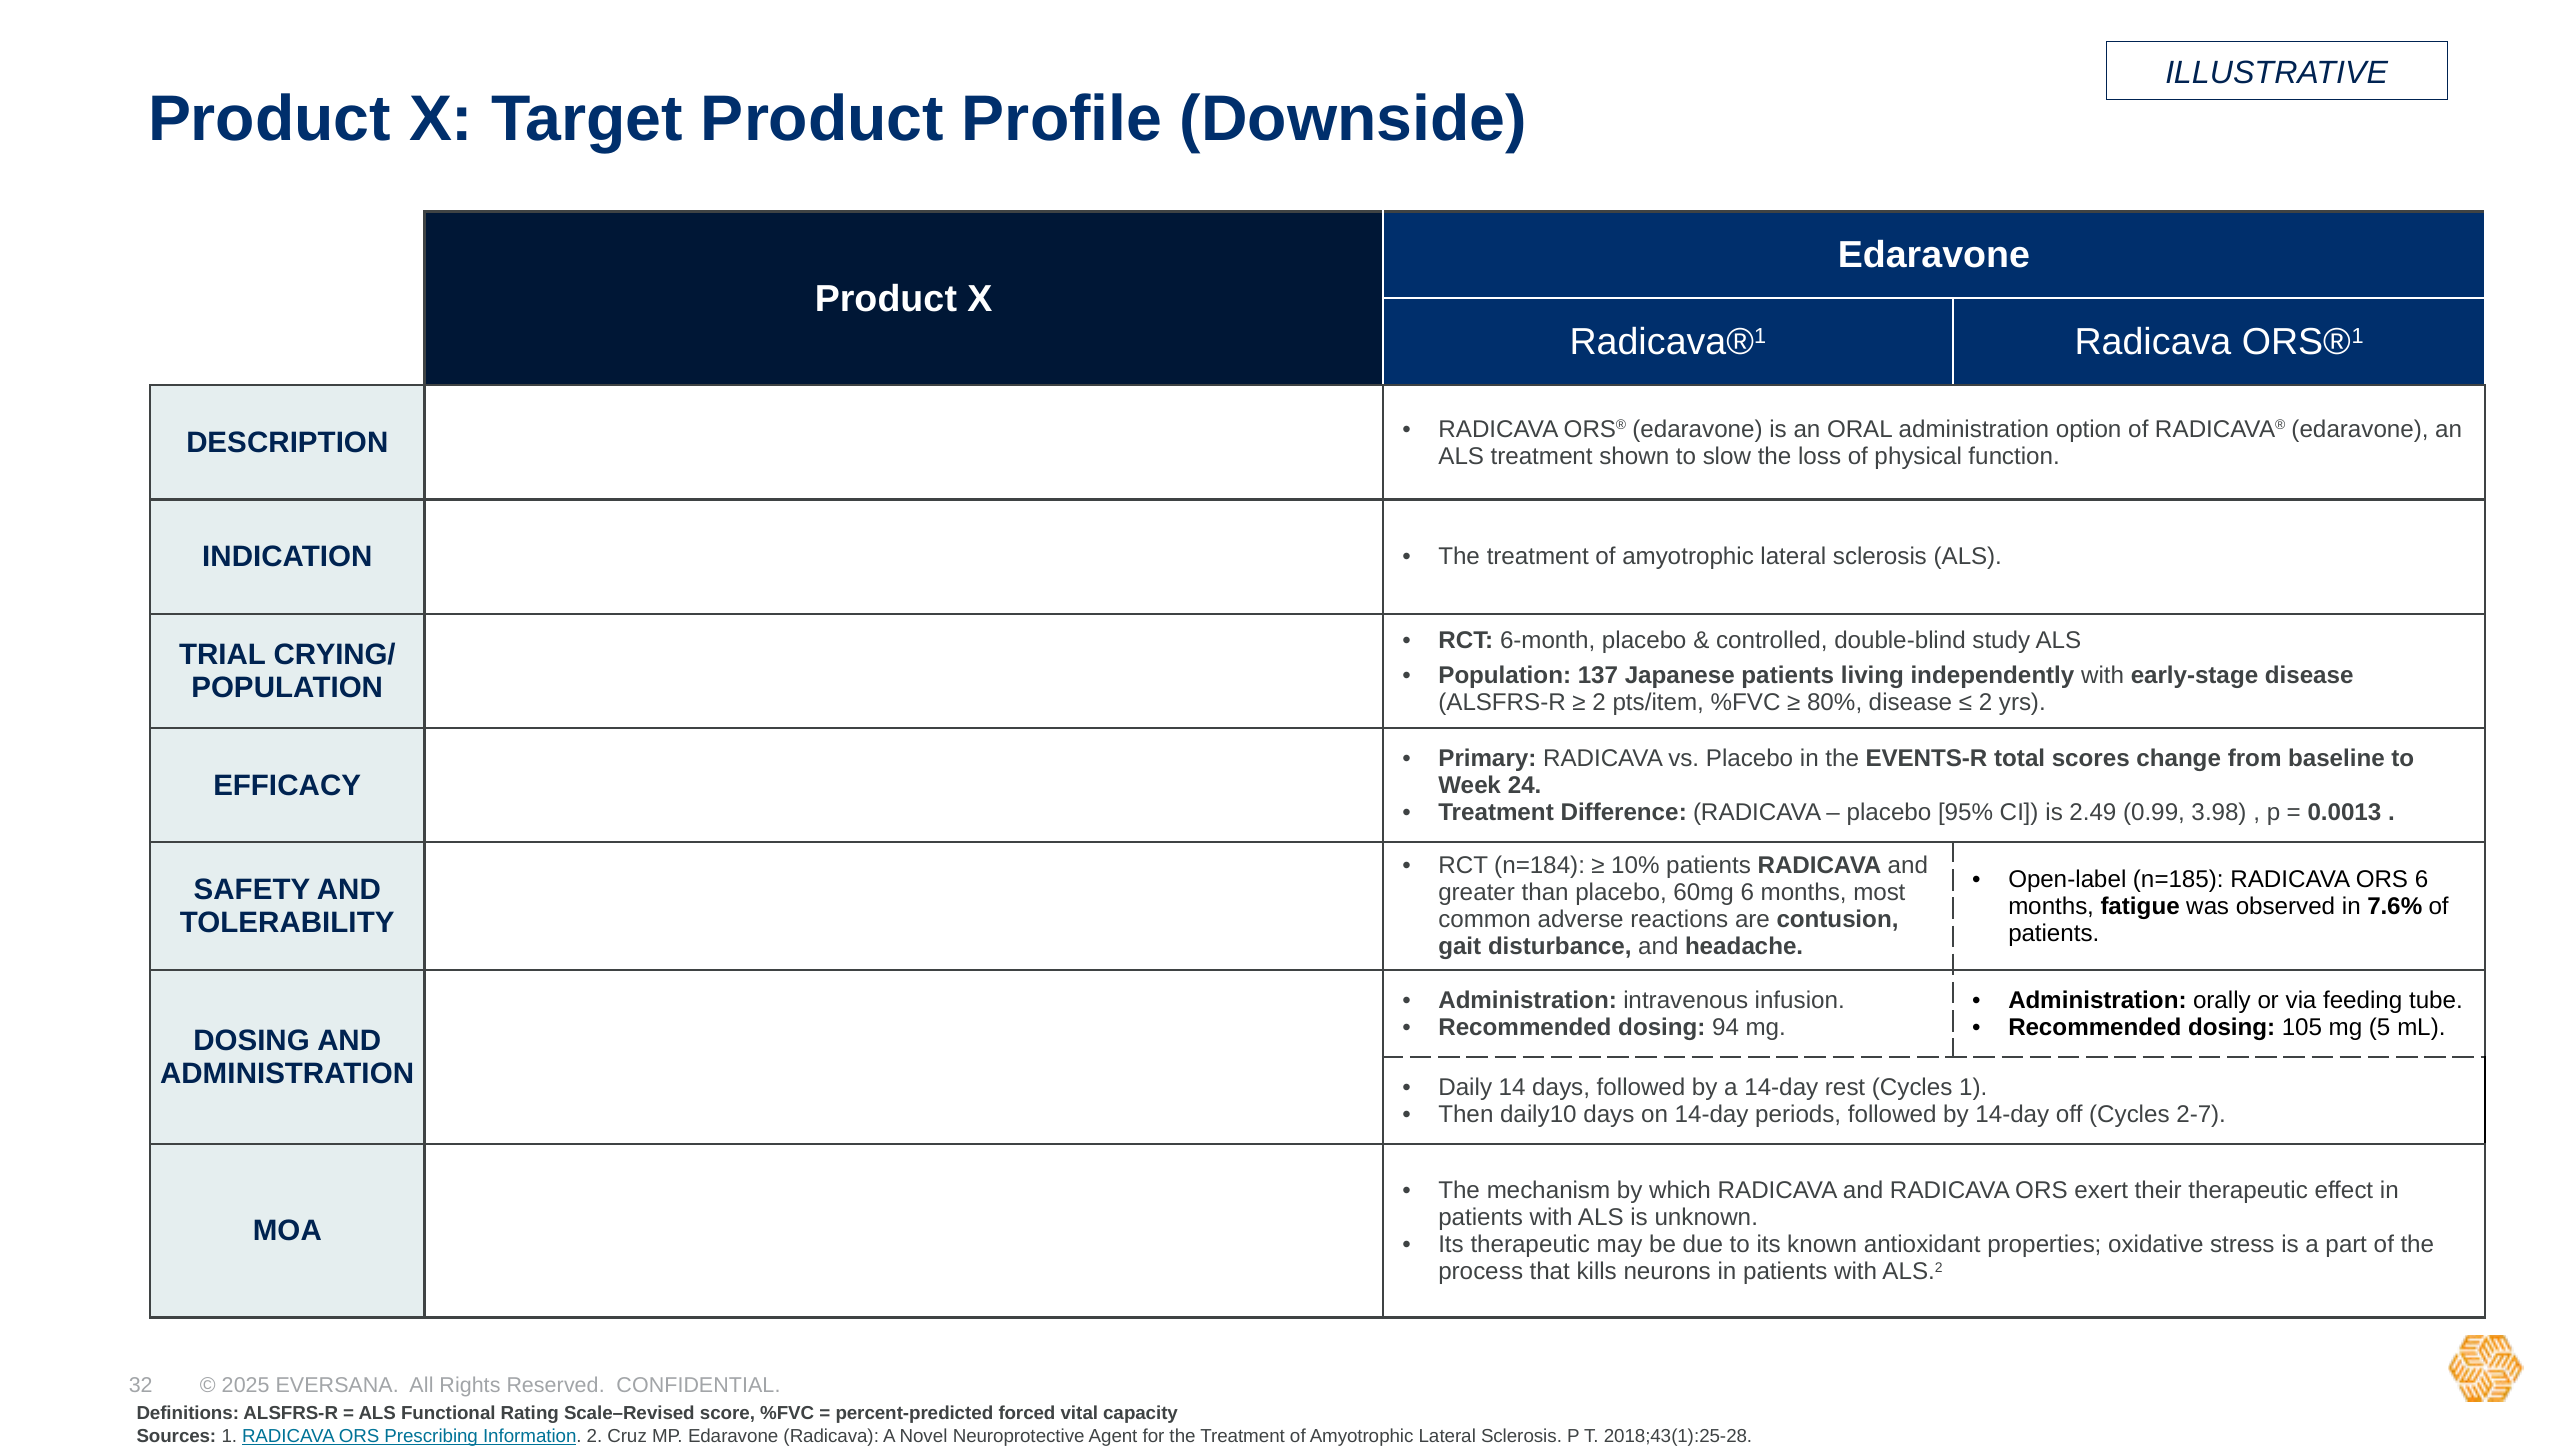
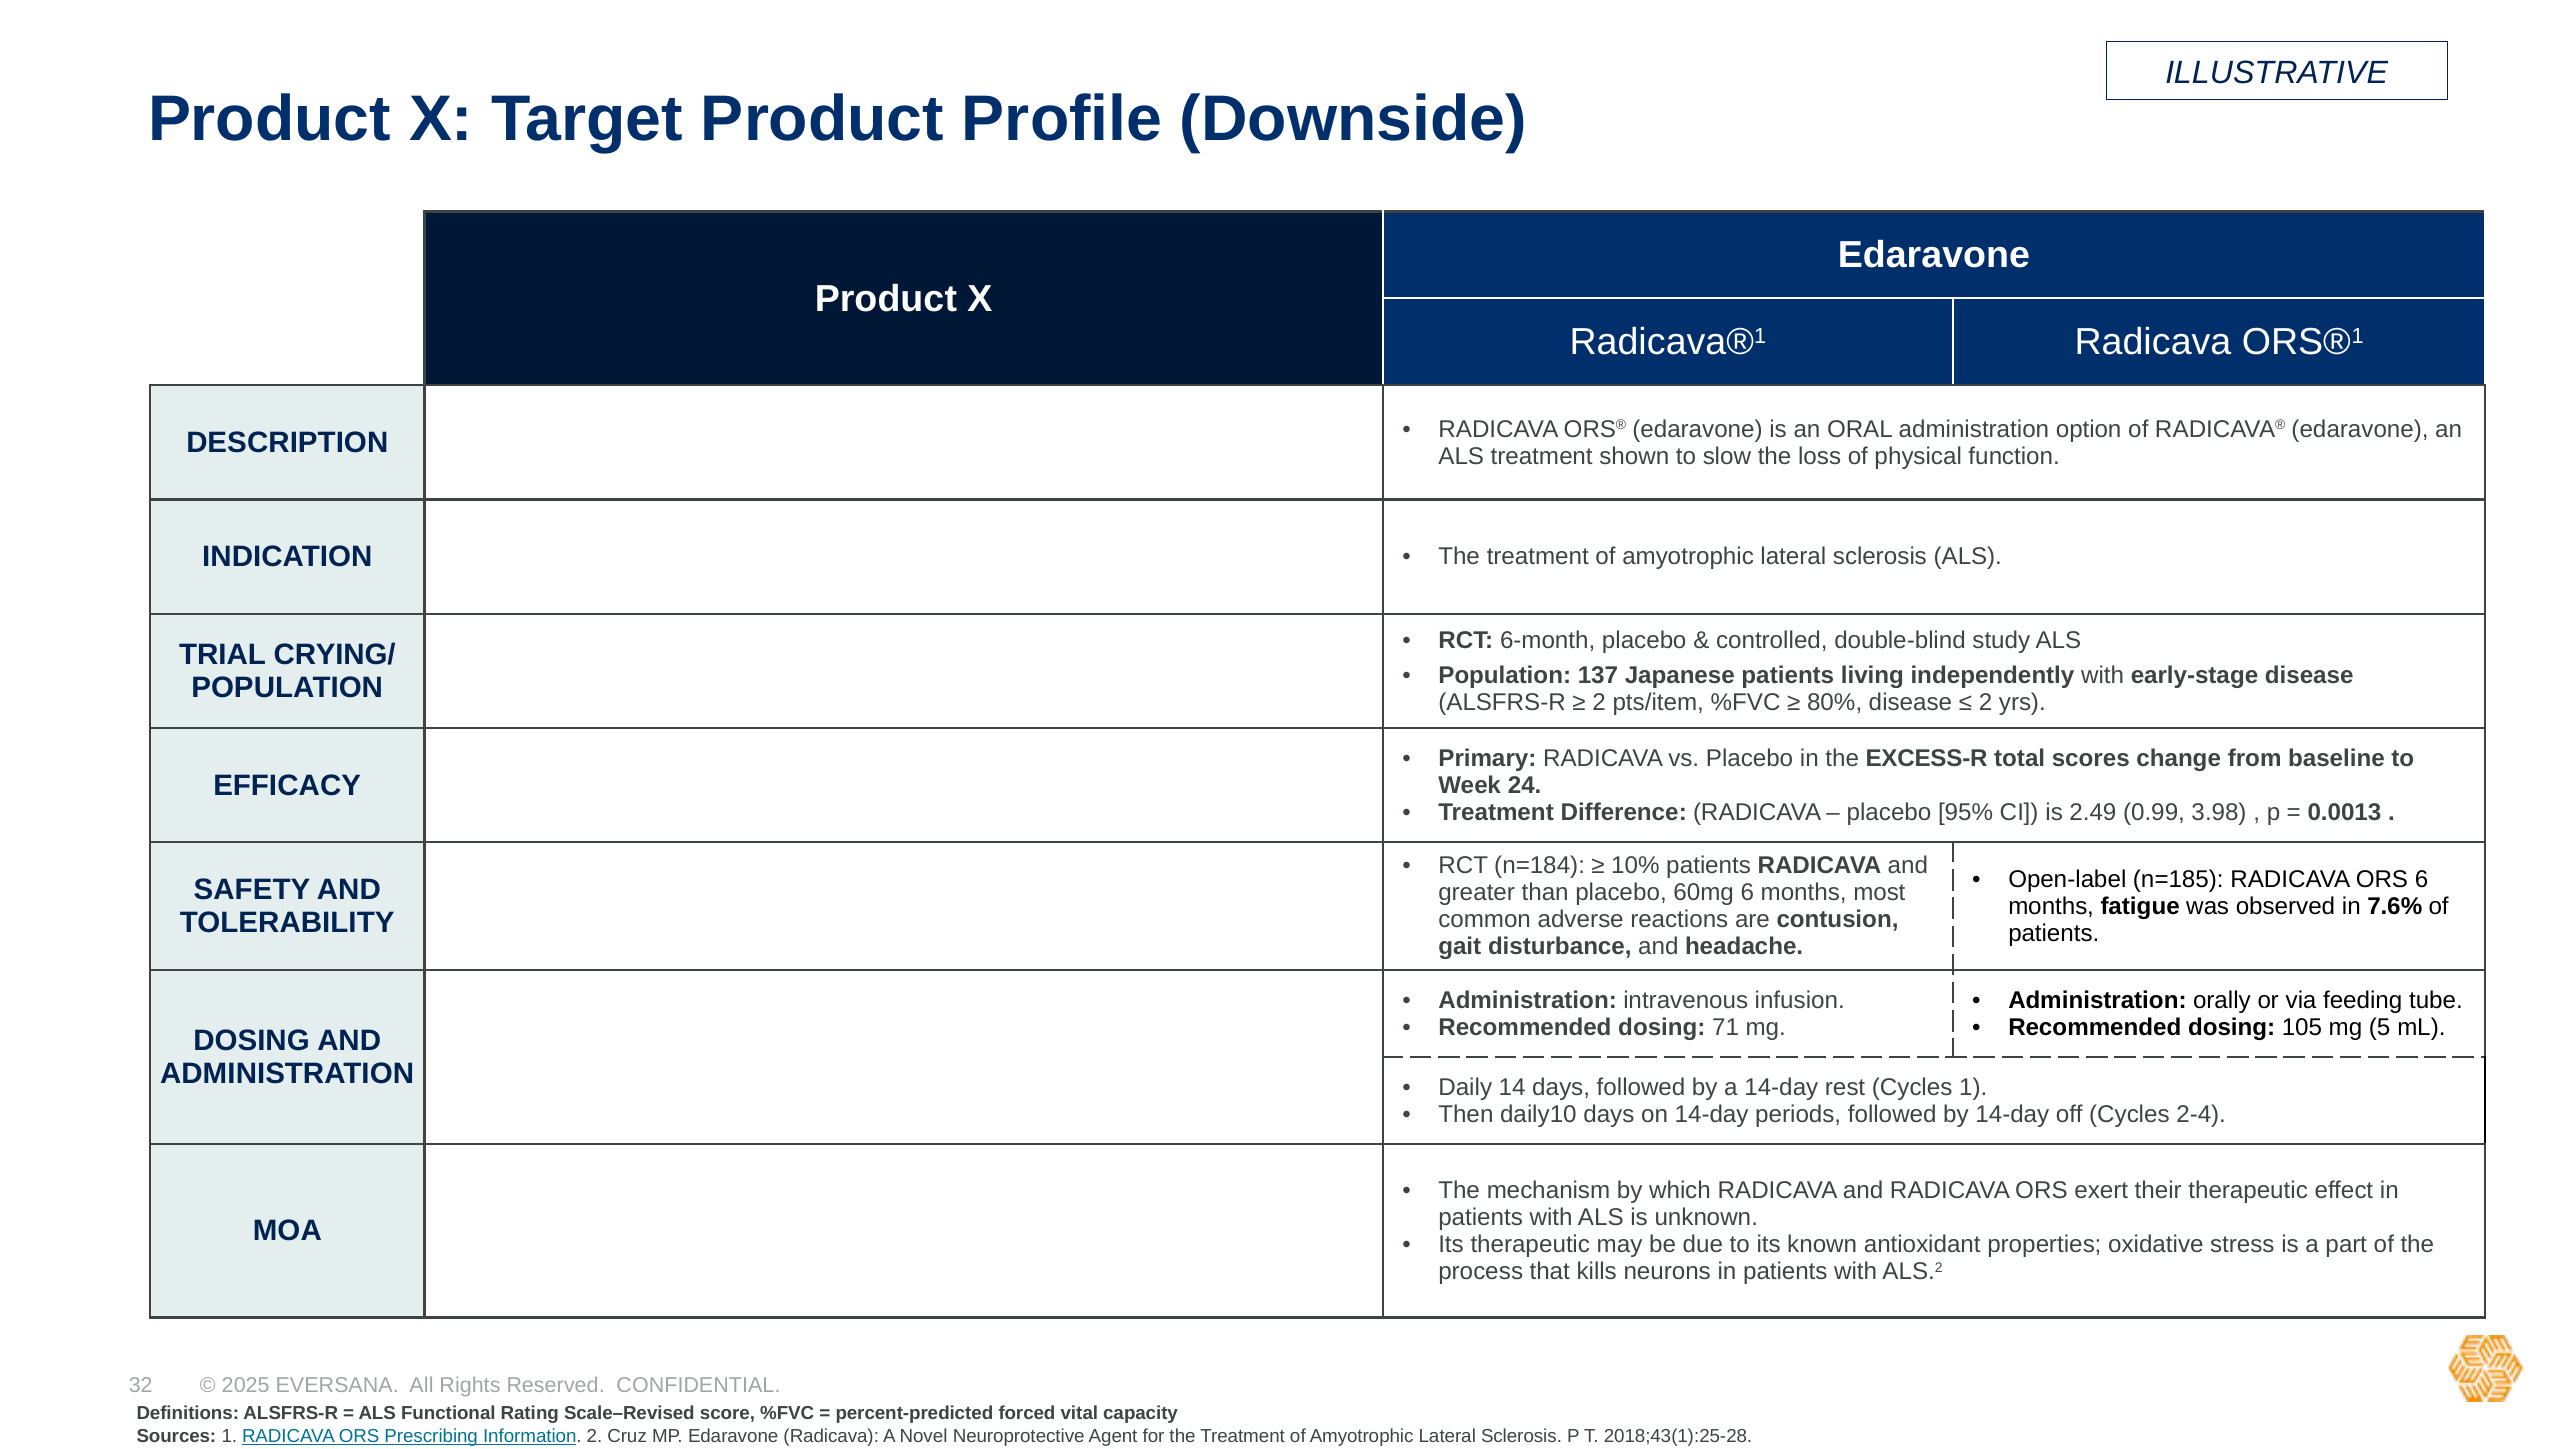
EVENTS-R: EVENTS-R -> EXCESS-R (1927, 758)
94: 94 -> 71 (1726, 1027)
2-7: 2-7 -> 2-4 (2201, 1114)
